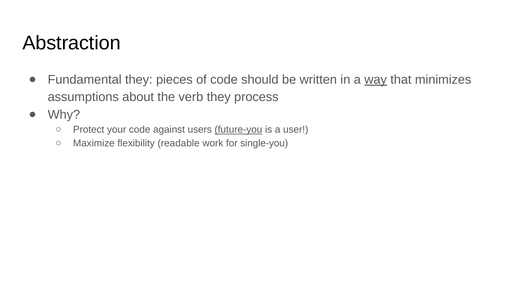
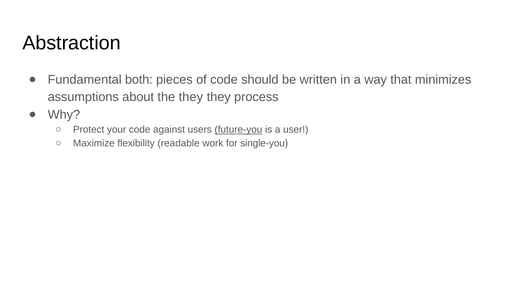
Fundamental they: they -> both (139, 80)
way underline: present -> none (376, 80)
the verb: verb -> they (191, 97)
